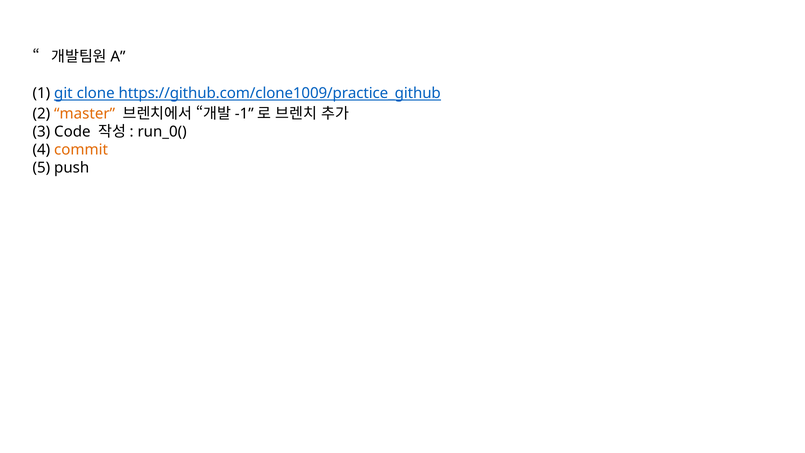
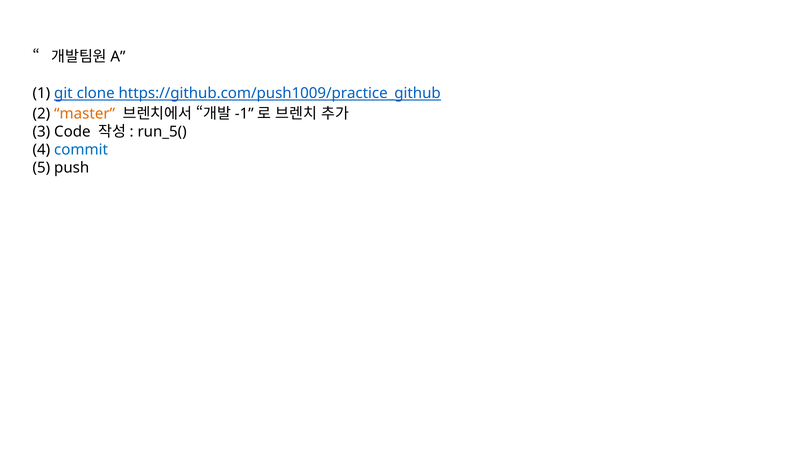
https://github.com/clone1009/practice_github: https://github.com/clone1009/practice_github -> https://github.com/push1009/practice_github (280, 93)
run_0(: run_0( -> run_5( (162, 132)
commit colour: orange -> blue (81, 150)
